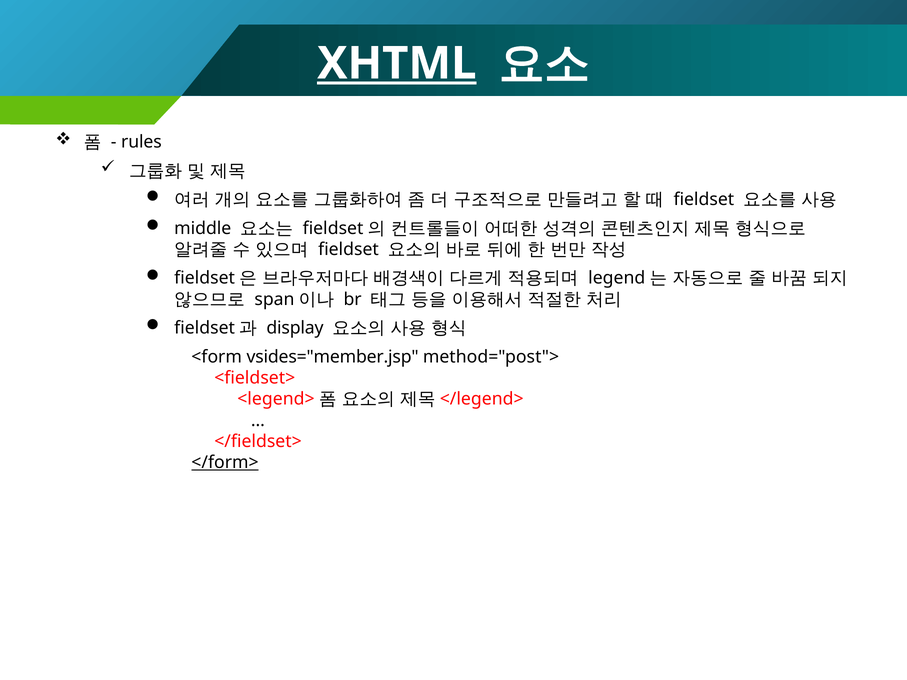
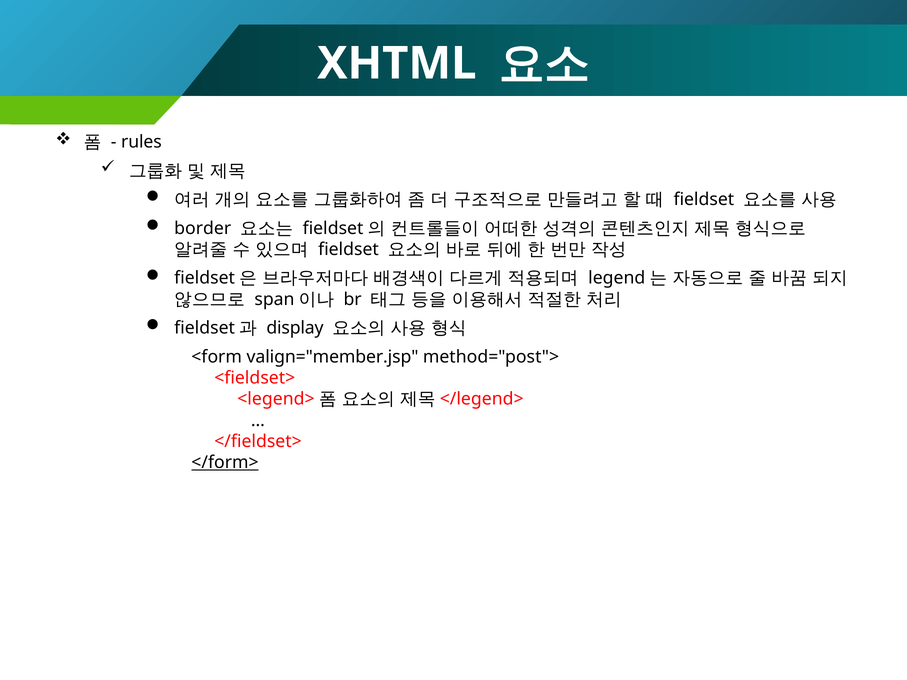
XHTML underline: present -> none (397, 63)
middle: middle -> border (203, 228)
vsides="member.jsp: vsides="member.jsp -> valign="member.jsp (333, 357)
